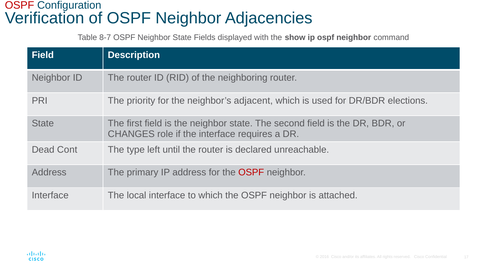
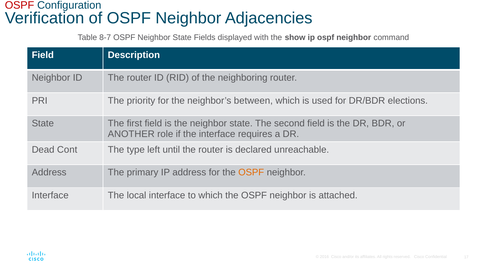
adjacent: adjacent -> between (253, 101)
CHANGES: CHANGES -> ANOTHER (131, 134)
OSPF colour: red -> orange (251, 173)
